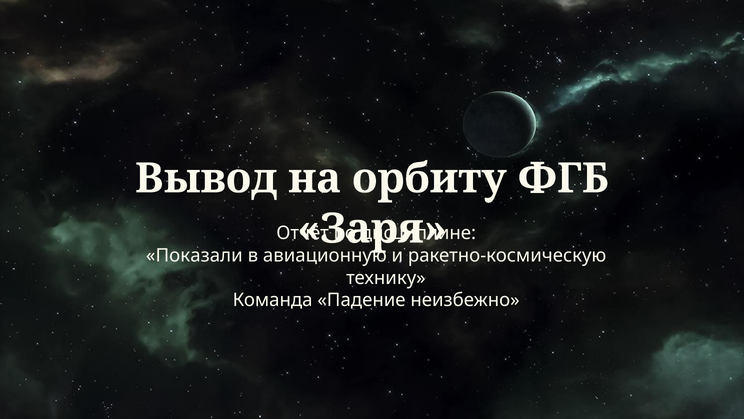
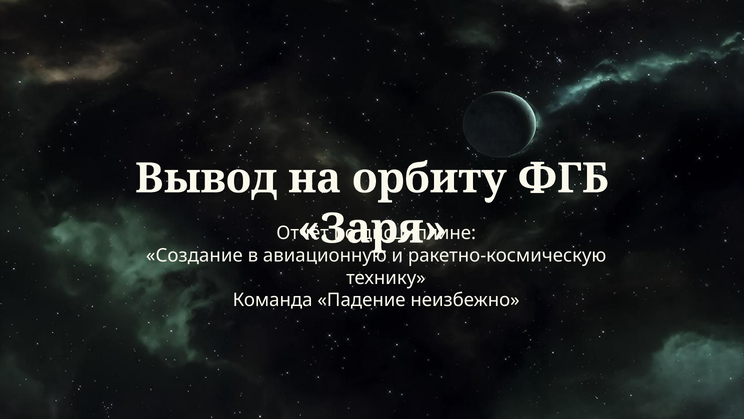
Показали: Показали -> Создание (194, 255)
